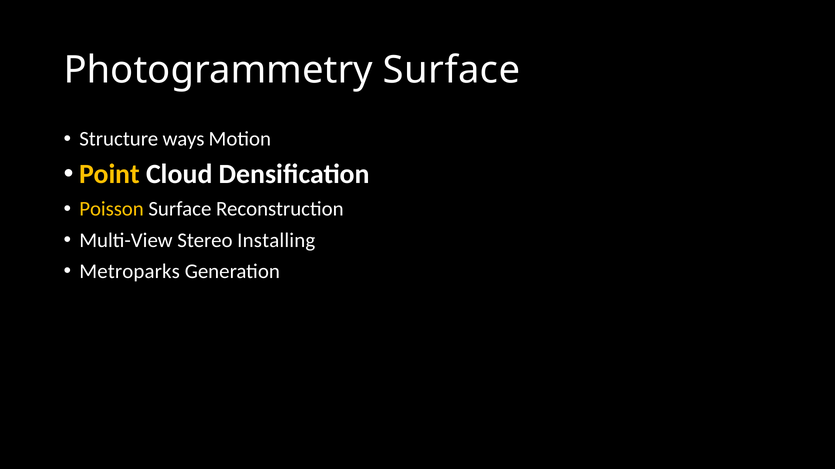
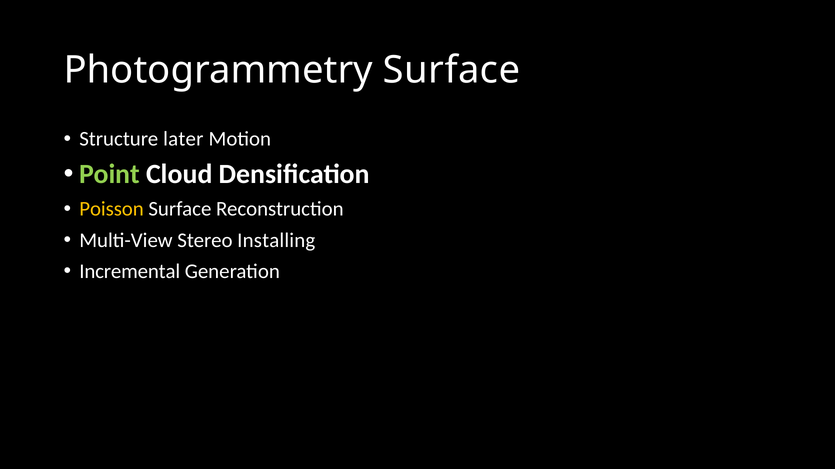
ways: ways -> later (183, 139)
Point colour: yellow -> light green (110, 174)
Metroparks: Metroparks -> Incremental (130, 272)
